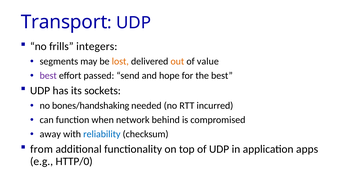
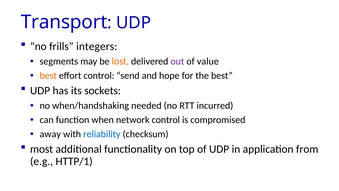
out colour: orange -> purple (177, 61)
best colour: purple -> orange (48, 76)
effort passed: passed -> control (99, 76)
bones/handshaking: bones/handshaking -> when/handshaking (91, 105)
network behind: behind -> control (166, 120)
from: from -> most (42, 149)
apps: apps -> from (307, 149)
HTTP/0: HTTP/0 -> HTTP/1 (74, 161)
